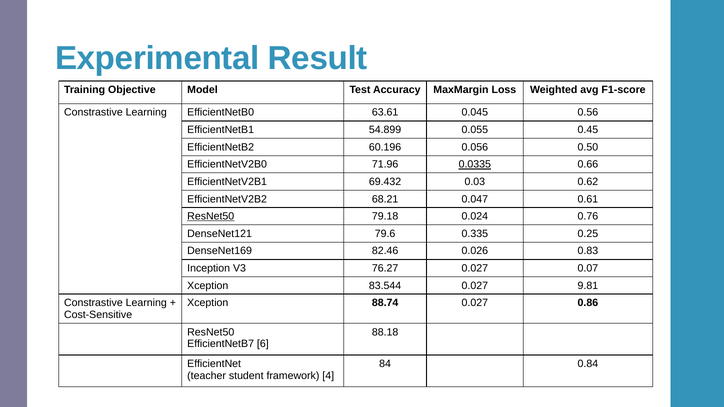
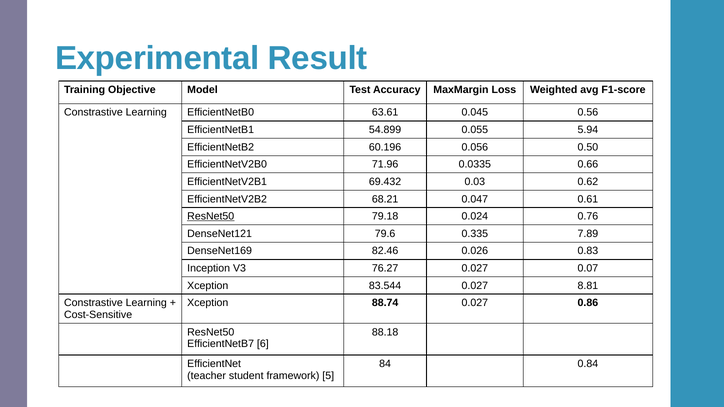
0.45: 0.45 -> 5.94 (588, 130)
0.0335 underline: present -> none (475, 165)
0.25: 0.25 -> 7.89 (588, 234)
9.81: 9.81 -> 8.81 (588, 286)
4: 4 -> 5 (328, 376)
